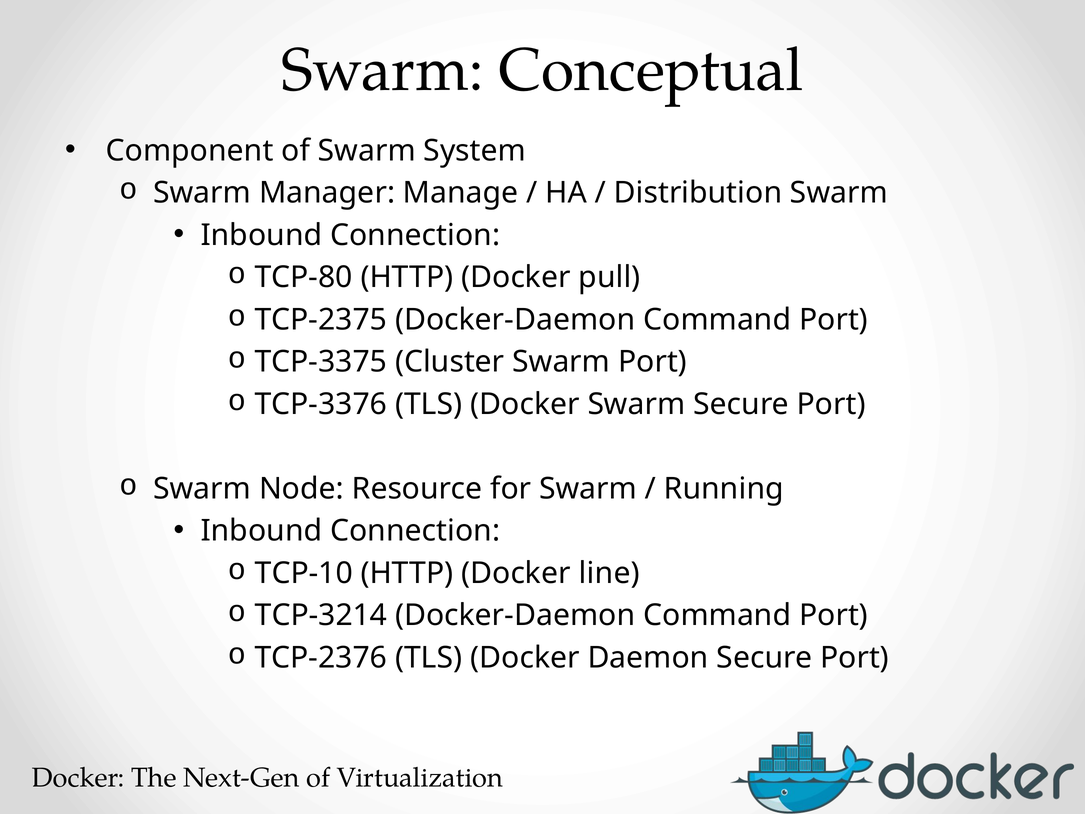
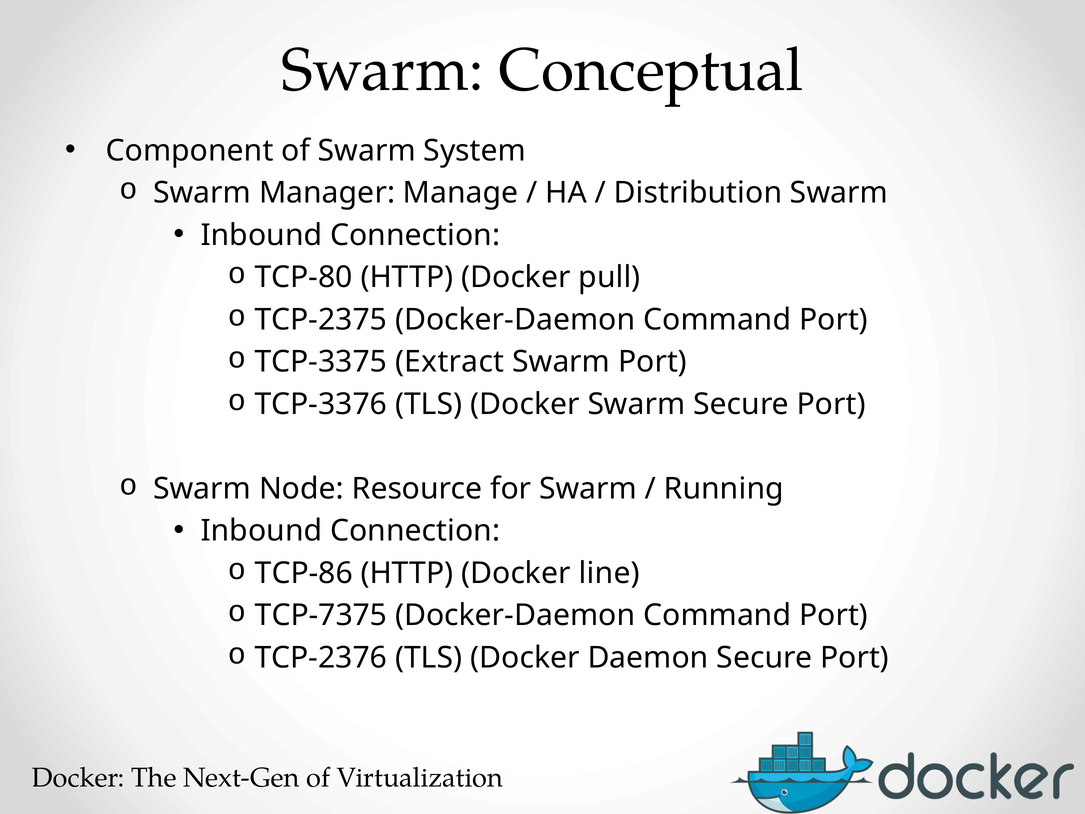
Cluster: Cluster -> Extract (450, 362)
TCP-10: TCP-10 -> TCP-86 (304, 573)
TCP-3214: TCP-3214 -> TCP-7375 (321, 615)
